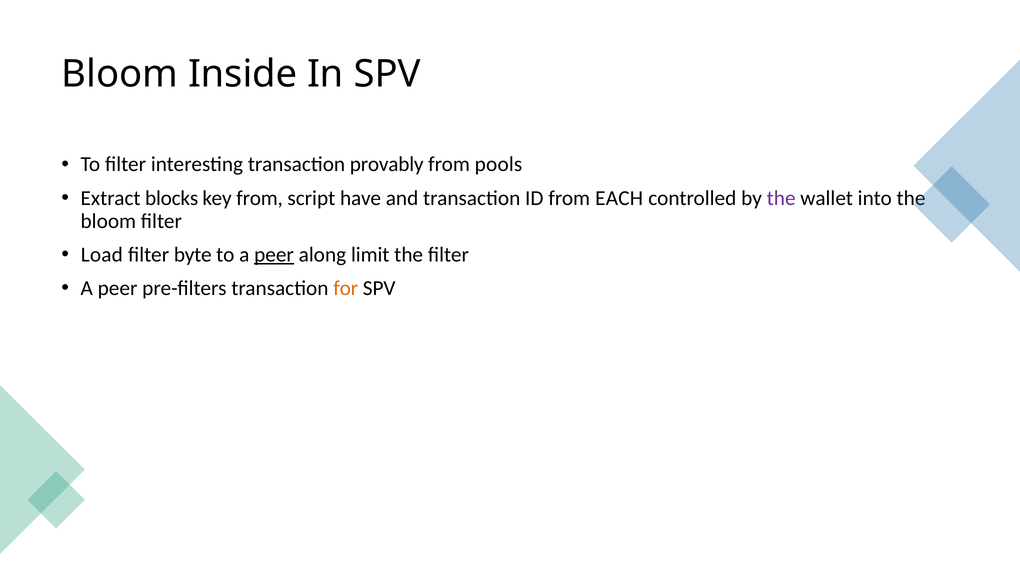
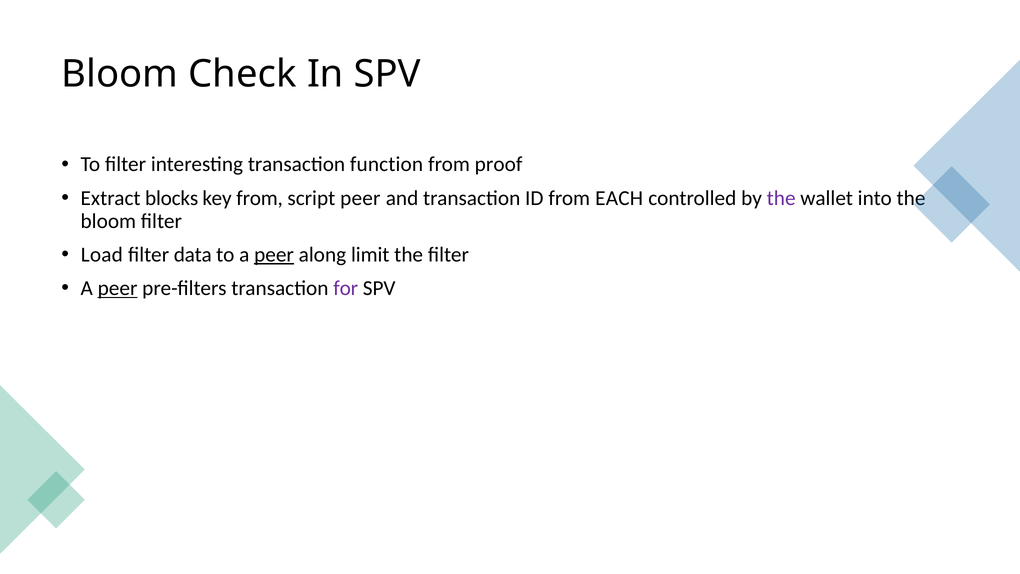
Inside: Inside -> Check (242, 74)
provably: provably -> function (387, 164)
pools: pools -> proof (499, 164)
script have: have -> peer (360, 198)
byte: byte -> data (193, 255)
peer underline: none -> present (118, 288)
for colour: orange -> purple (346, 288)
